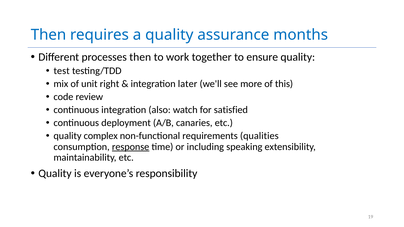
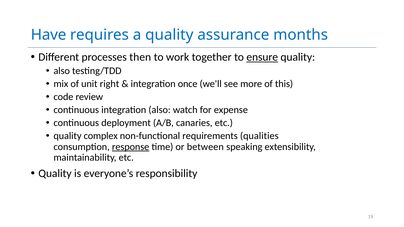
Then: Then -> Have (49, 35)
ensure underline: none -> present (262, 57)
test: test -> also (62, 71)
later: later -> once (188, 84)
satisfied: satisfied -> expense (231, 110)
including: including -> between (205, 147)
